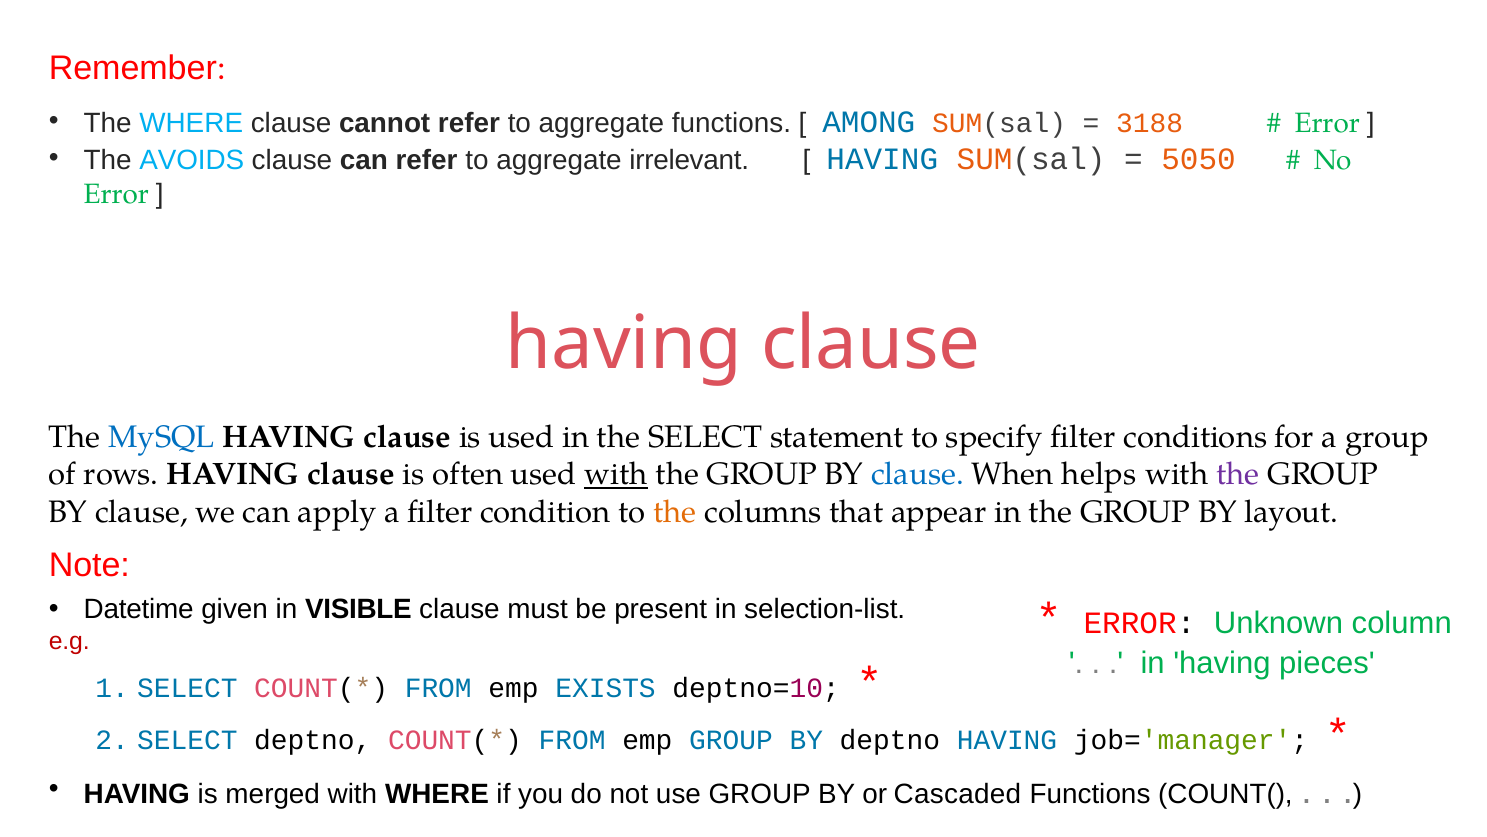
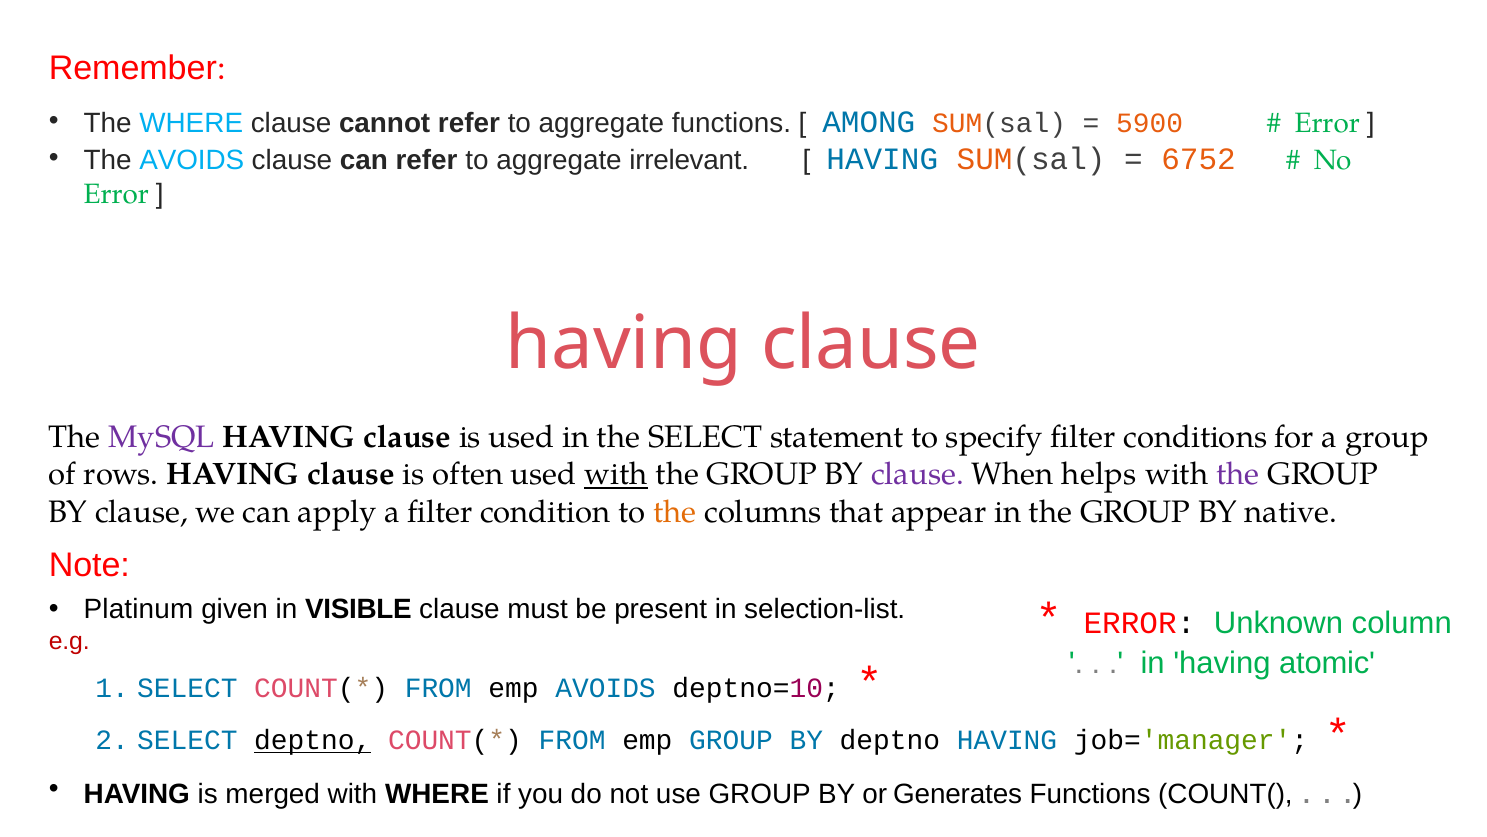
3188: 3188 -> 5900 (1150, 123)
5050: 5050 -> 6752 (1199, 159)
MySQL colour: blue -> purple (162, 437)
clause colour: blue -> purple (918, 474)
layout: layout -> native (1291, 512)
Datetime: Datetime -> Platinum (139, 609)
pieces: pieces -> atomic (1327, 662)
emp EXISTS: EXISTS -> AVOIDS (606, 688)
deptno underline: none -> present (313, 740)
Cascaded: Cascaded -> Generates (958, 793)
